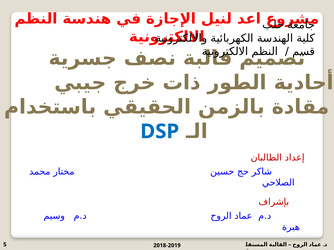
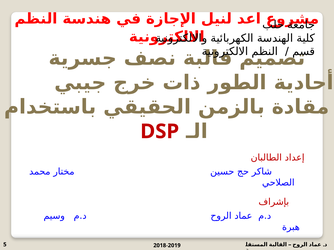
DSP colour: blue -> red (160, 132)
